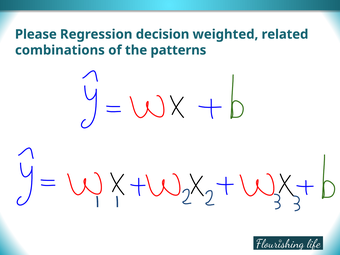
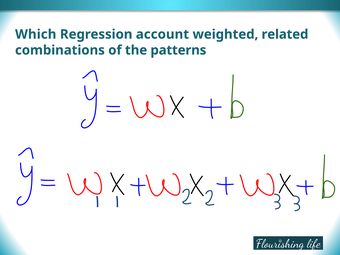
Please: Please -> Which (36, 34)
decision: decision -> account (162, 34)
